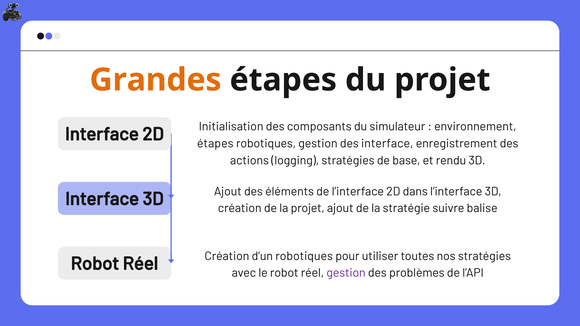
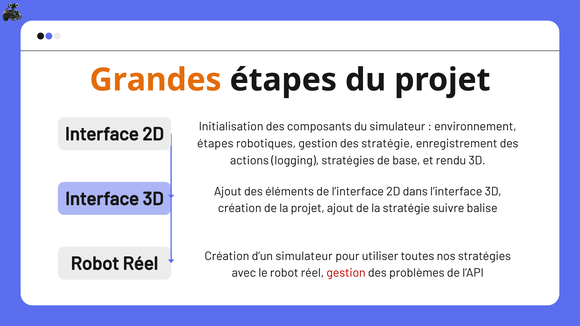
des interface: interface -> stratégie (387, 144)
d’un robotiques: robotiques -> simulateur (304, 256)
gestion colour: purple -> red (346, 273)
